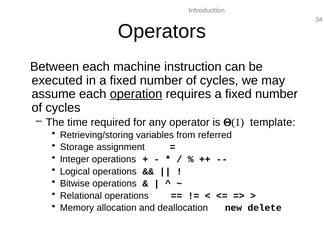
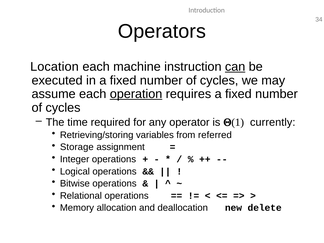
Between: Between -> Location (54, 67)
can underline: none -> present (235, 67)
template: template -> currently (273, 122)
